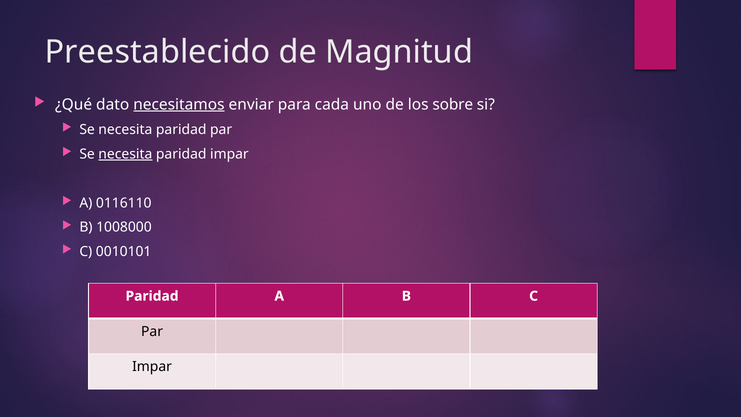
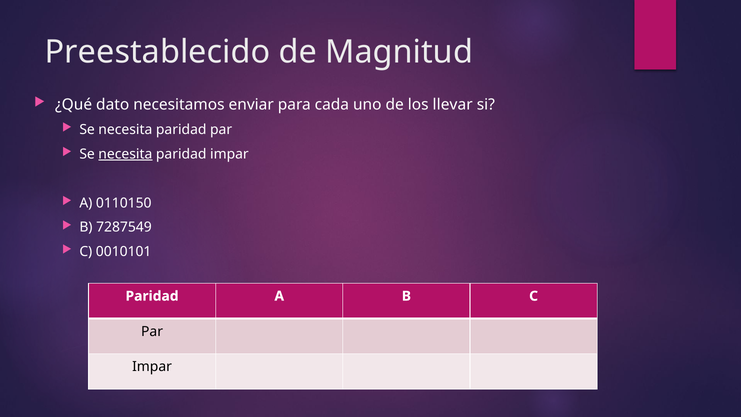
necesitamos underline: present -> none (179, 104)
sobre: sobre -> llevar (453, 104)
0116110: 0116110 -> 0110150 (124, 203)
1008000: 1008000 -> 7287549 (124, 227)
